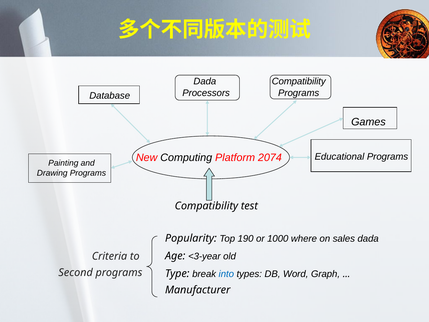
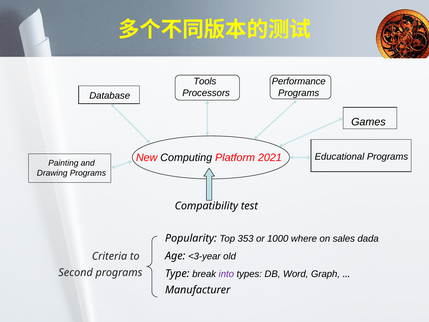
Dada: Dada -> Tools (205, 81)
Compatibility: Compatibility -> Performance (299, 81)
2074: 2074 -> 2021 (270, 157)
190: 190 -> 353 (246, 238)
into colour: blue -> purple (226, 274)
